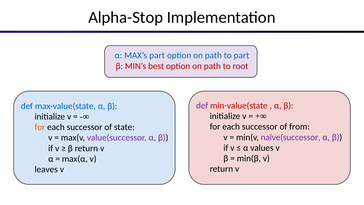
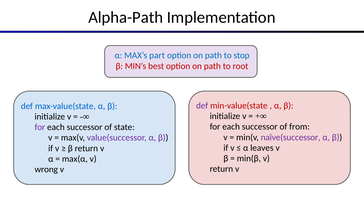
Alpha-Stop: Alpha-Stop -> Alpha-Path (126, 17)
to part: part -> stop (242, 55)
for colour: orange -> purple (40, 127)
values: values -> leaves (262, 148)
leaves: leaves -> wrong (46, 169)
